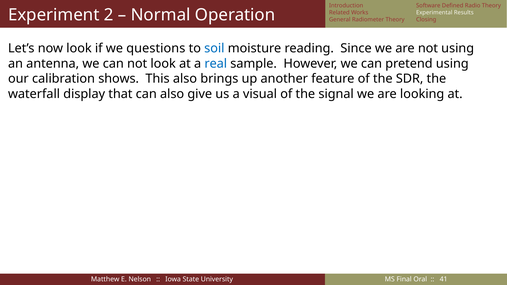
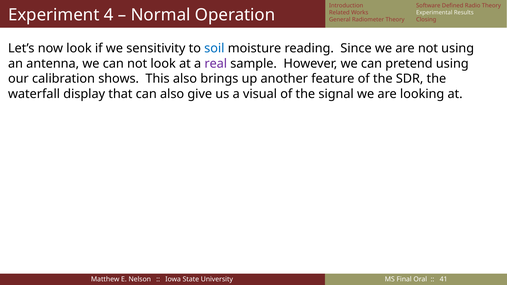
2: 2 -> 4 (109, 15)
questions: questions -> sensitivity (156, 48)
real colour: blue -> purple (216, 64)
